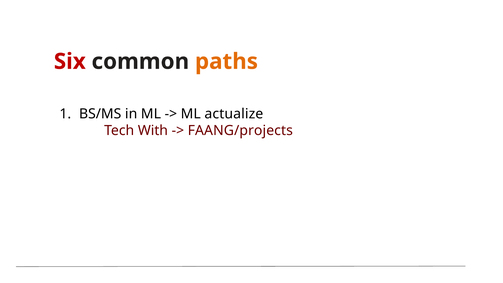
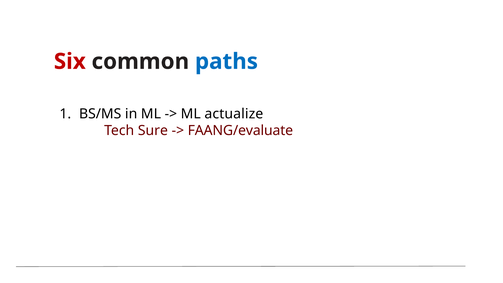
paths colour: orange -> blue (226, 61)
With: With -> Sure (153, 131)
FAANG/projects: FAANG/projects -> FAANG/evaluate (240, 131)
